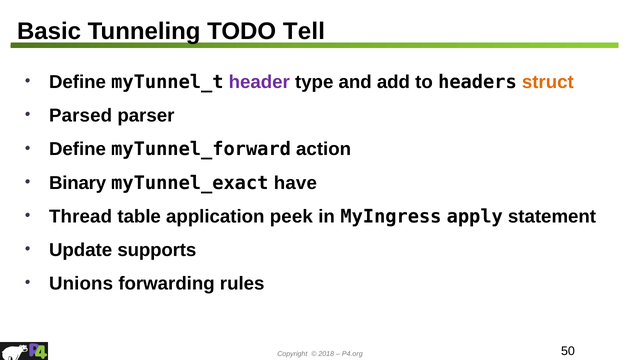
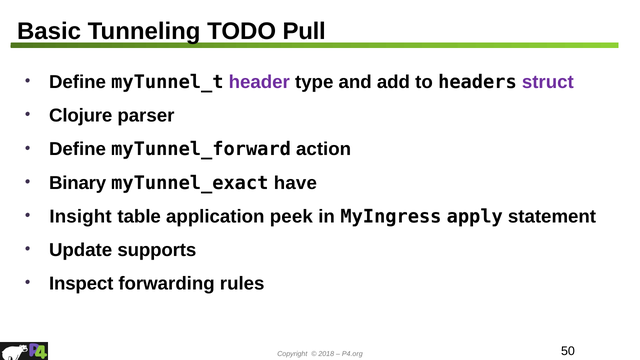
Tell: Tell -> Pull (304, 31)
struct colour: orange -> purple (548, 82)
Parsed: Parsed -> Clojure (81, 116)
Thread: Thread -> Insight (81, 216)
Unions: Unions -> Inspect (81, 284)
